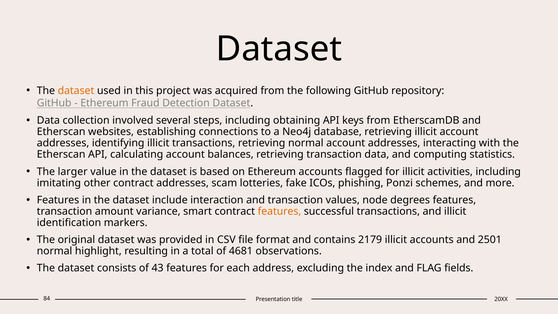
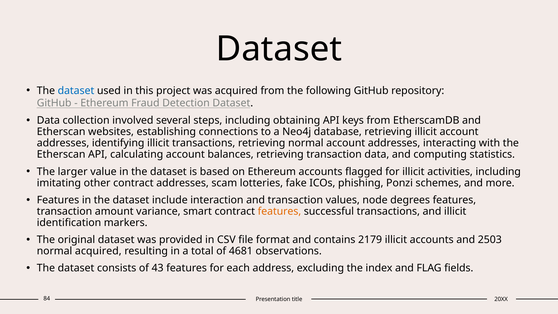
dataset colour: orange -> blue (76, 91)
2501: 2501 -> 2503 (490, 240)
normal highlight: highlight -> acquired (98, 251)
